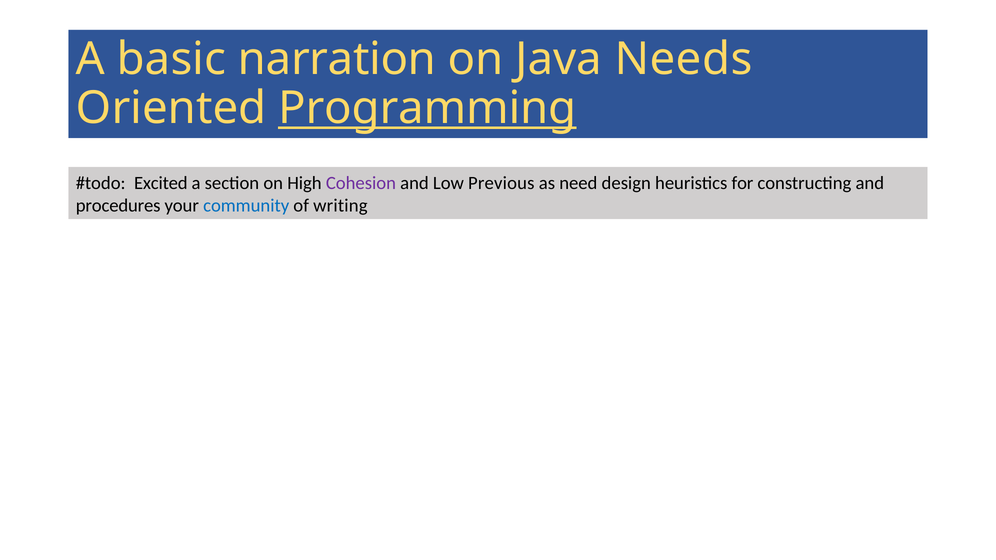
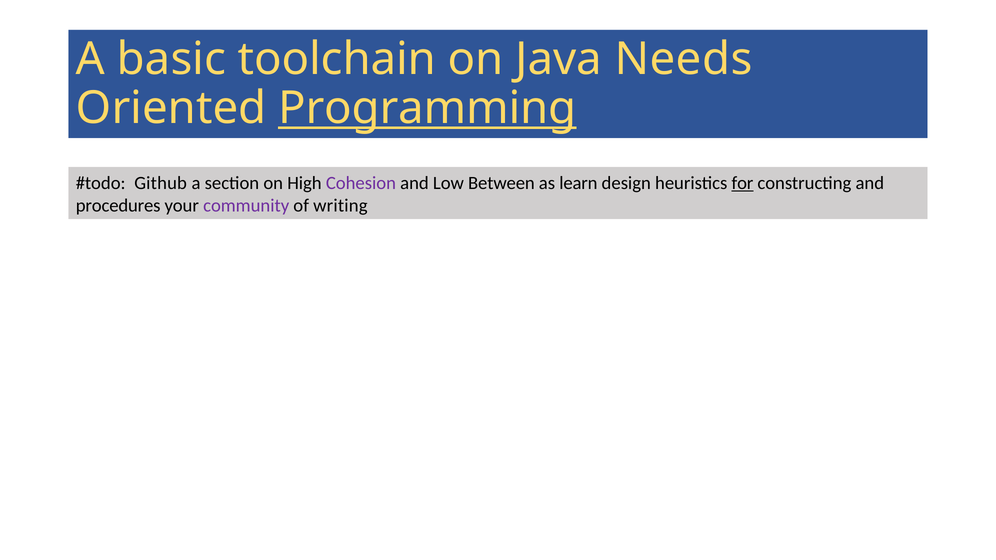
narration: narration -> toolchain (337, 59)
Excited: Excited -> Github (161, 183)
Previous: Previous -> Between (501, 183)
need: need -> learn (578, 183)
for underline: none -> present (742, 183)
community colour: blue -> purple (246, 206)
